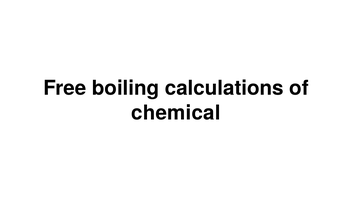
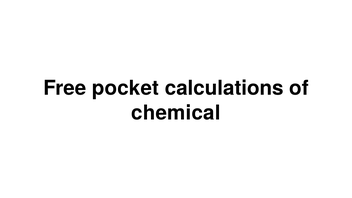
boiling: boiling -> pocket (125, 88)
